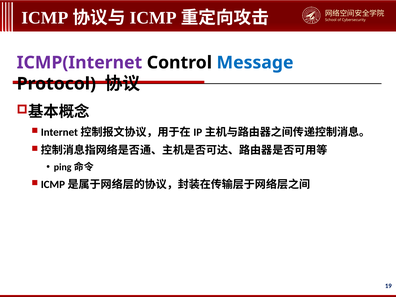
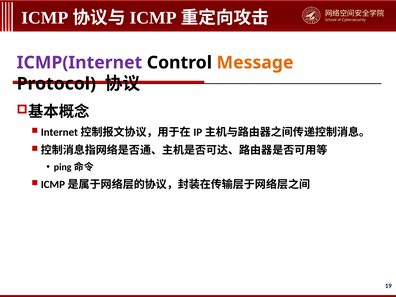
Message colour: blue -> orange (255, 63)
